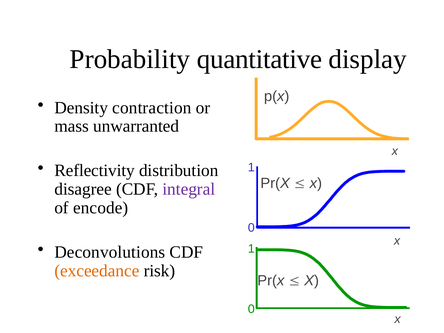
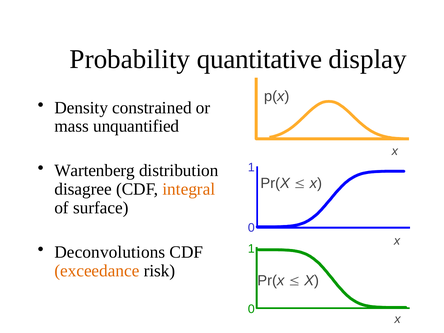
contraction: contraction -> constrained (152, 108)
unwarranted: unwarranted -> unquantified (136, 126)
Reflectivity: Reflectivity -> Wartenberg (95, 171)
integral colour: purple -> orange (189, 189)
encode: encode -> surface (101, 208)
